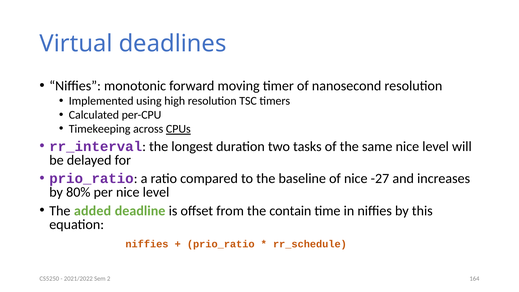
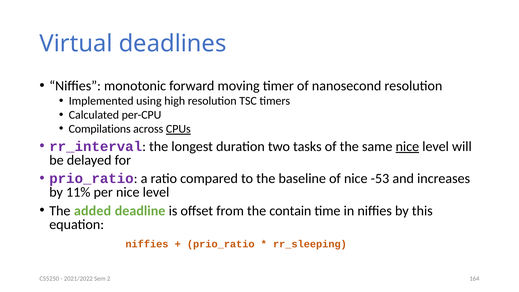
Timekeeping: Timekeeping -> Compilations (100, 129)
nice underline: none -> present (407, 146)
-27: -27 -> -53 (380, 179)
80%: 80% -> 11% (78, 192)
rr_schedule: rr_schedule -> rr_sleeping (310, 244)
